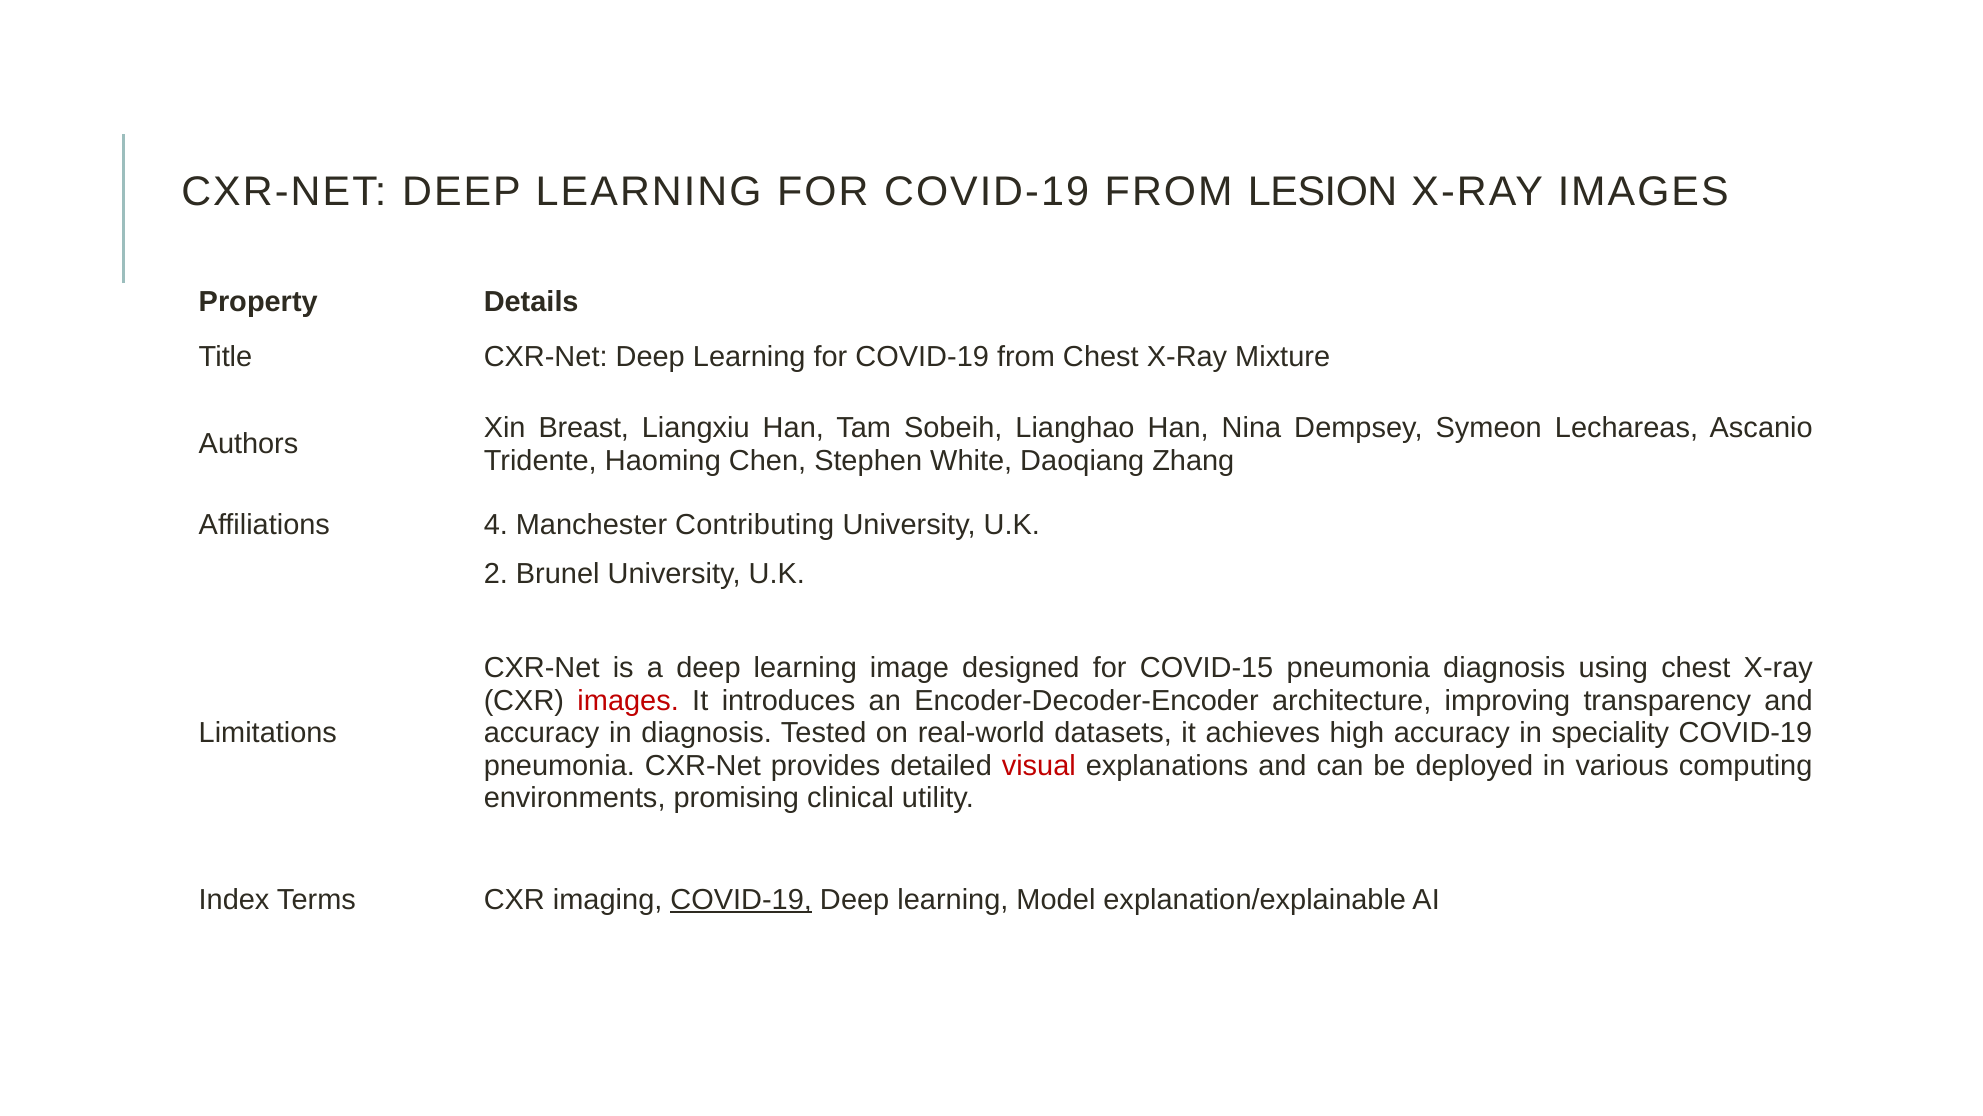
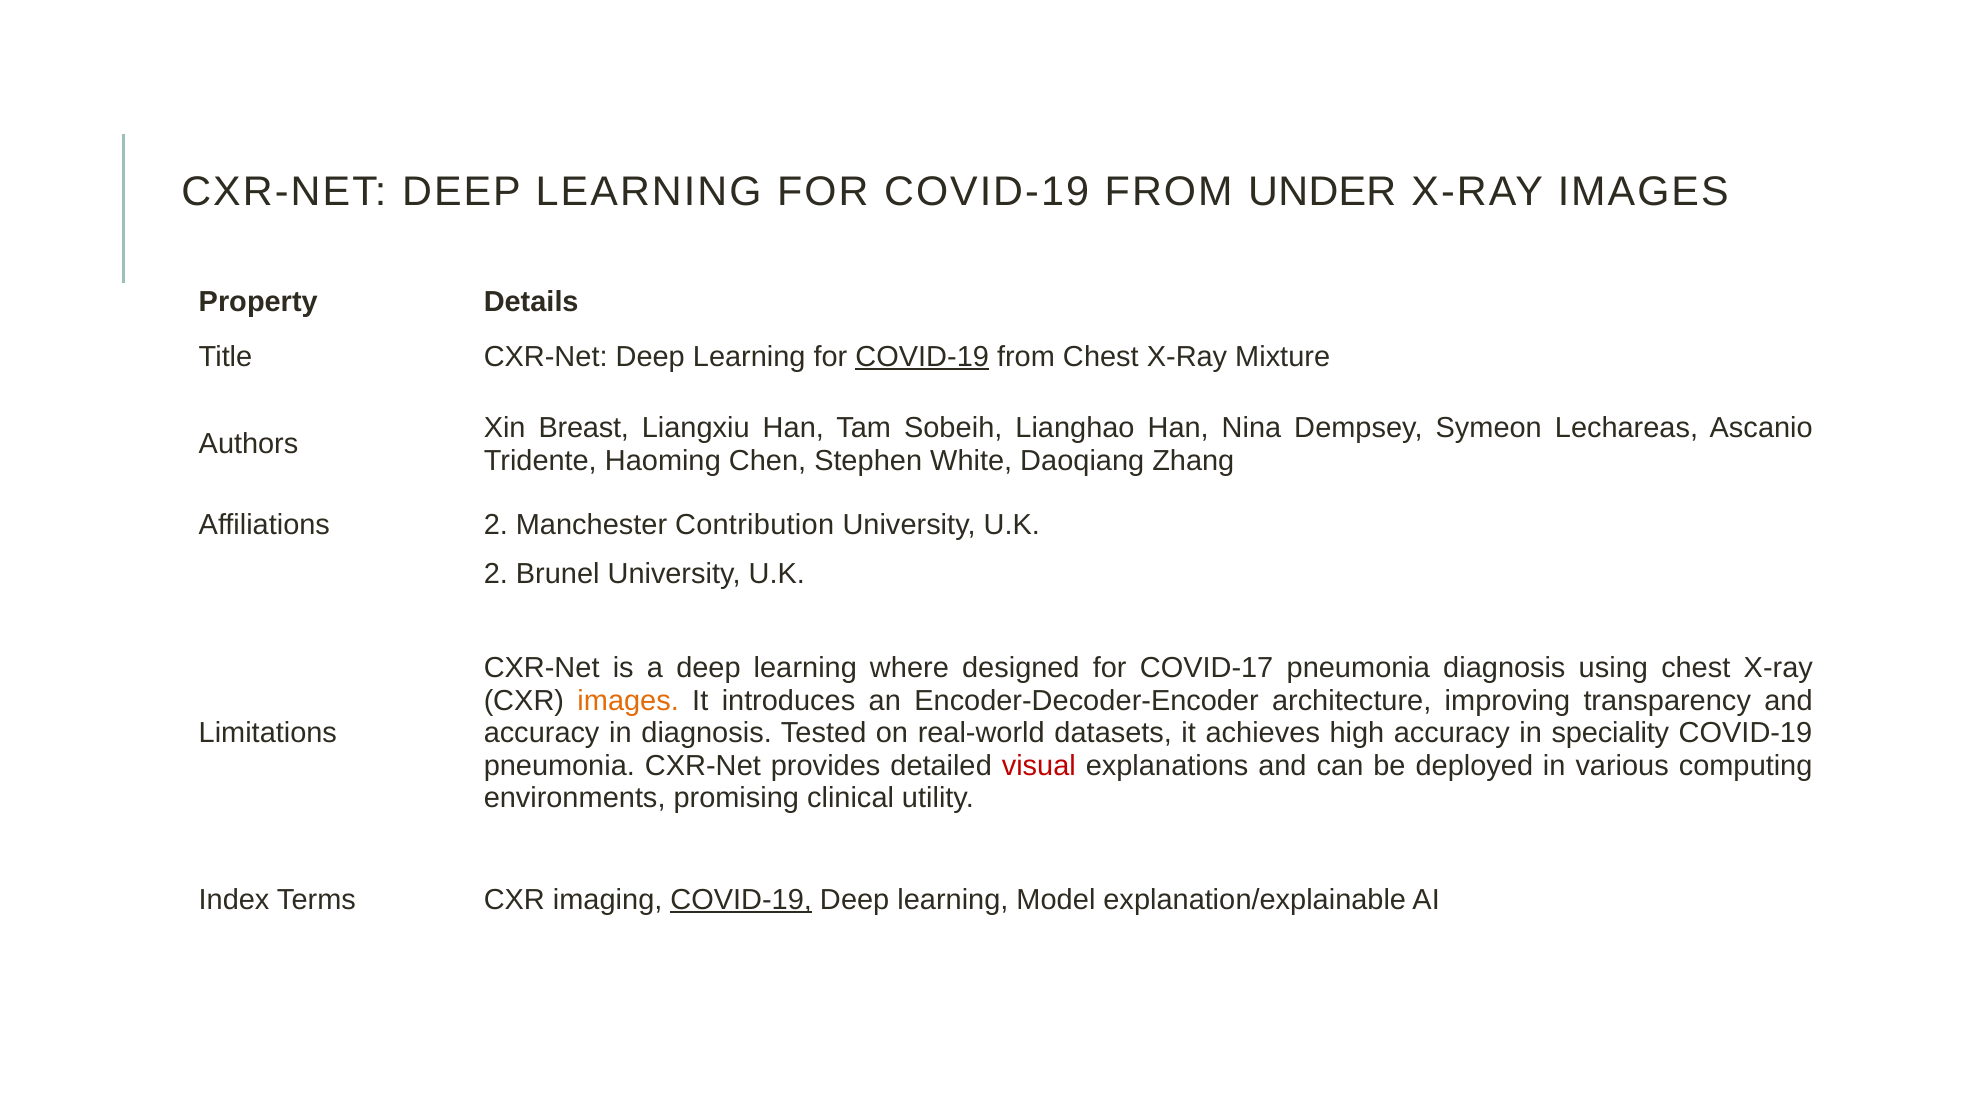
LESION: LESION -> UNDER (1322, 192)
COVID-19 underline: none -> present (922, 357)
Affiliations 4: 4 -> 2 (496, 525)
Contributing: Contributing -> Contribution (755, 525)
image: image -> where (909, 668)
COVID-15: COVID-15 -> COVID-17 (1207, 668)
images colour: red -> orange (628, 700)
